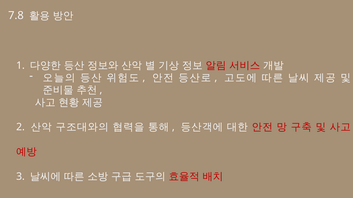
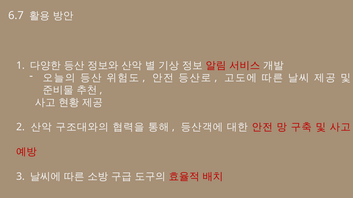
7.8: 7.8 -> 6.7 (16, 15)
